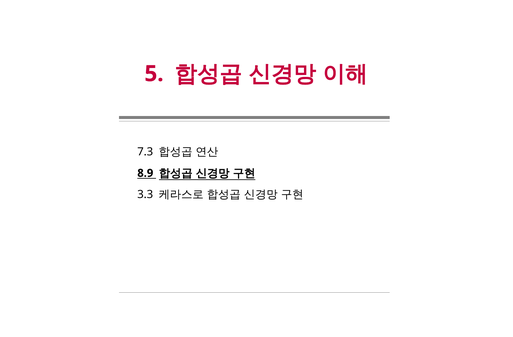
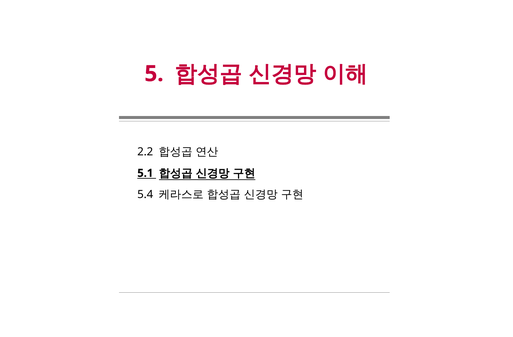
7.3: 7.3 -> 2.2 (145, 152)
8.9: 8.9 -> 5.1 (145, 173)
3.3: 3.3 -> 5.4 (145, 195)
